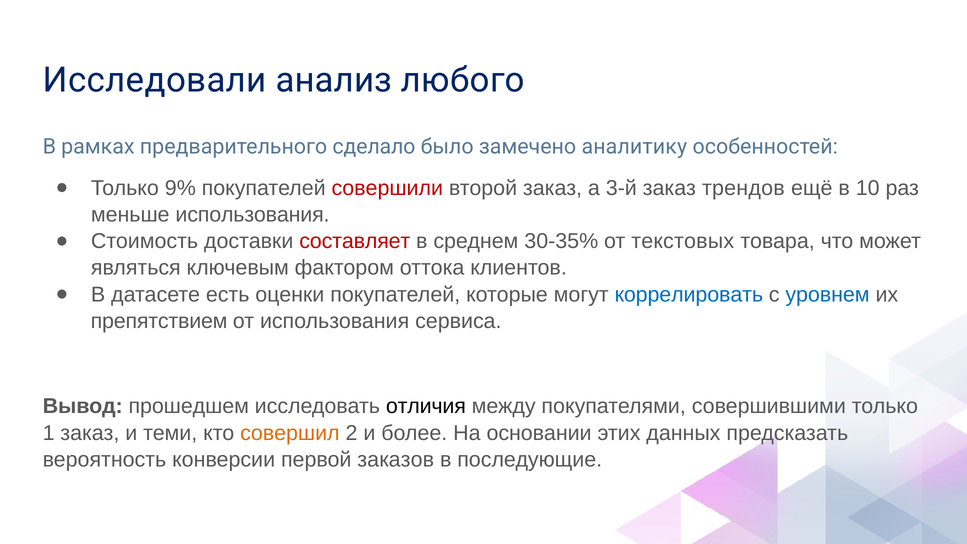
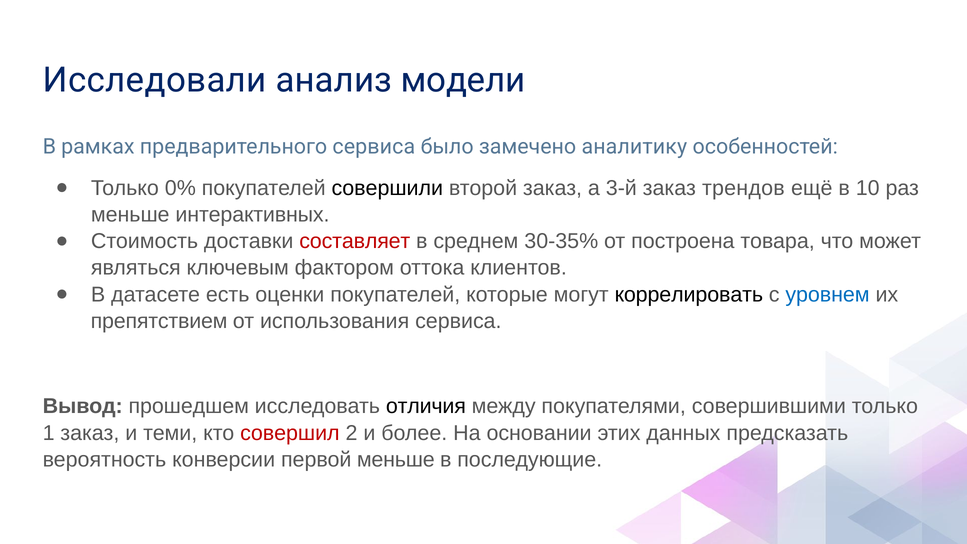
любого: любого -> модели (463, 80)
предварительного сделало: сделало -> сервиса (374, 147)
9%: 9% -> 0% (180, 188)
совершили colour: red -> black (387, 188)
меньше использования: использования -> интерактивных (252, 215)
текстовых: текстовых -> построена (683, 241)
коррелировать colour: blue -> black (689, 295)
совершил colour: orange -> red (290, 433)
первой заказов: заказов -> меньше (396, 460)
